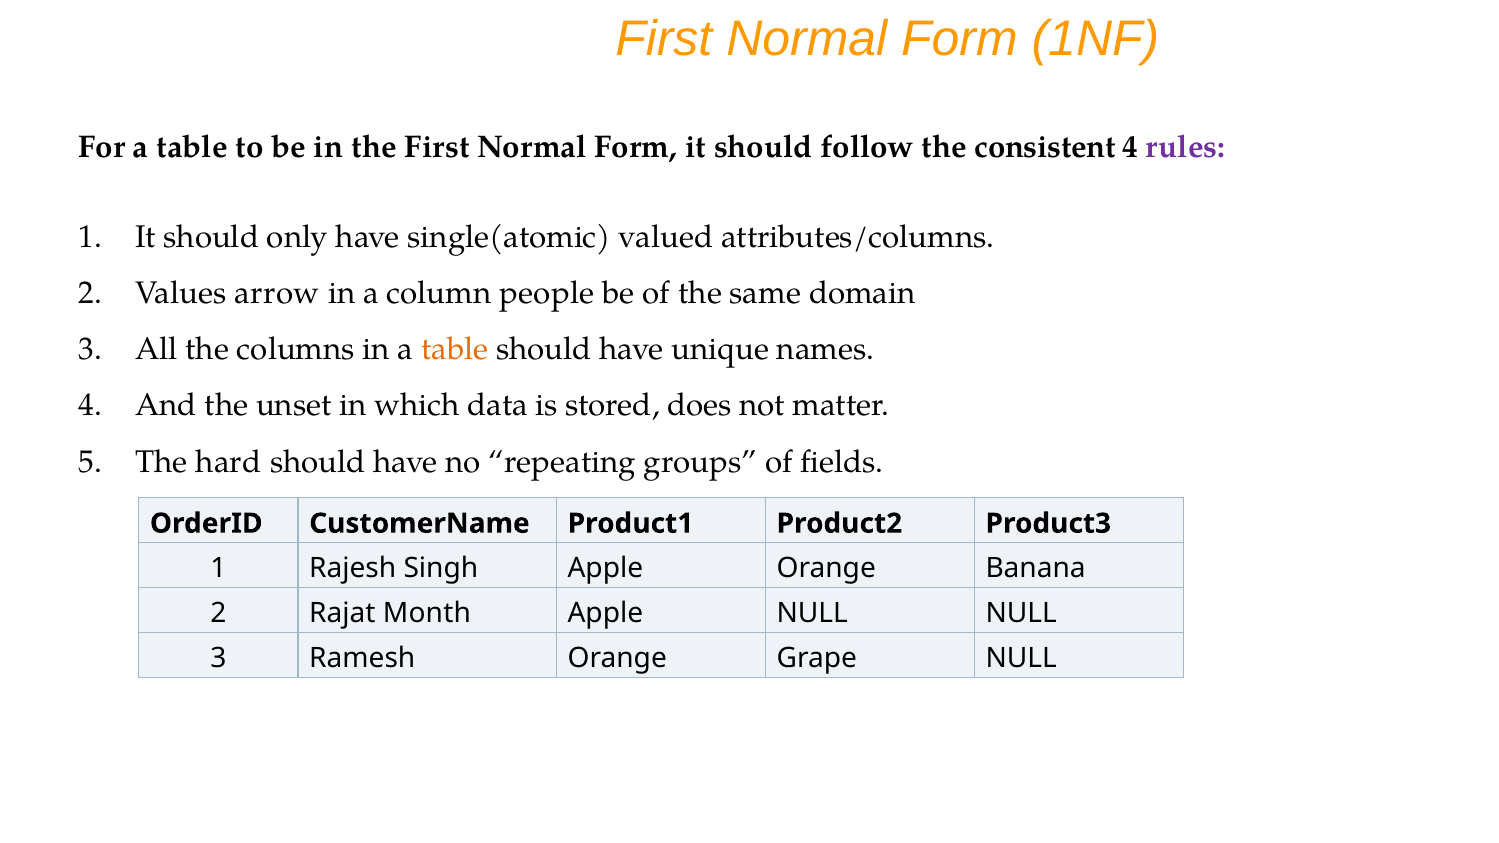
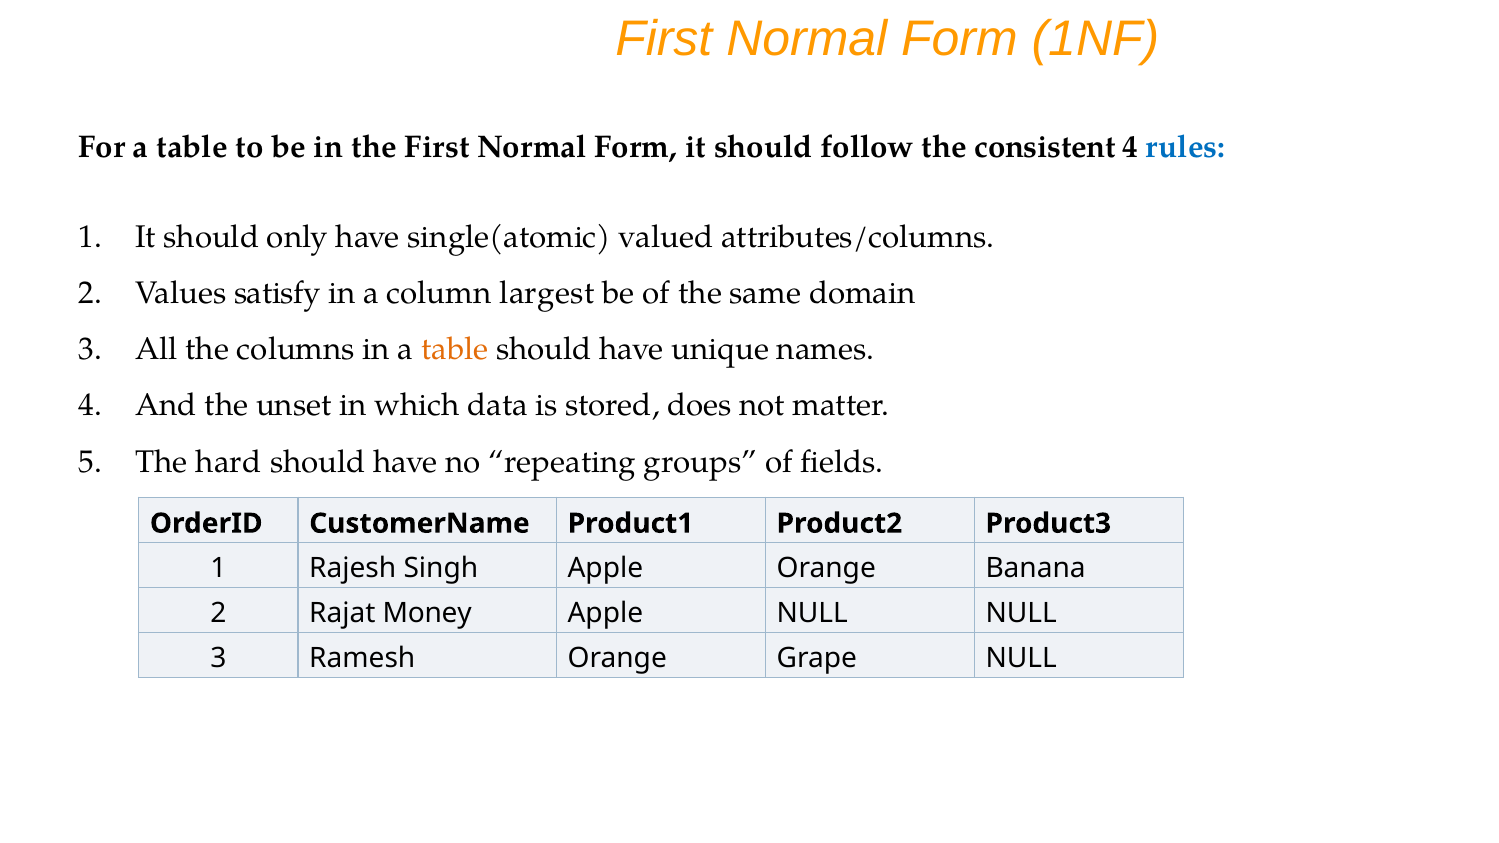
rules colour: purple -> blue (1186, 147)
arrow: arrow -> satisfy (278, 293)
people: people -> largest (547, 293)
Month: Month -> Money (427, 614)
